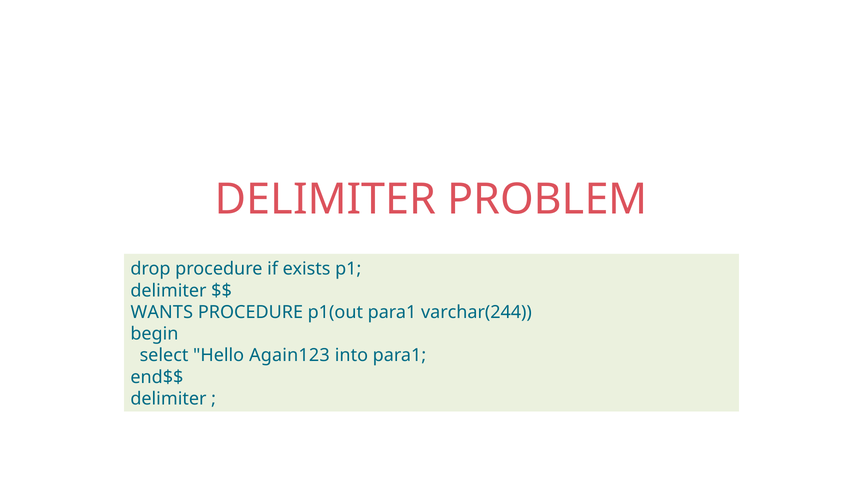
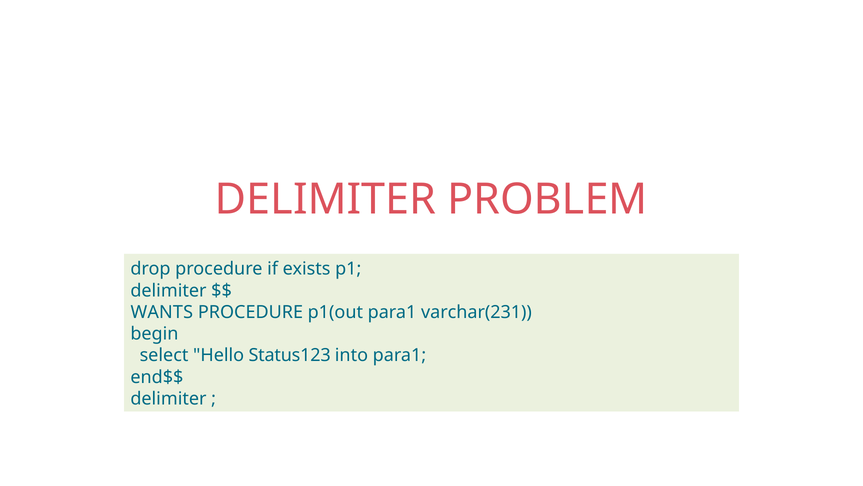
varchar(244: varchar(244 -> varchar(231 (476, 312)
Again123: Again123 -> Status123 (290, 355)
